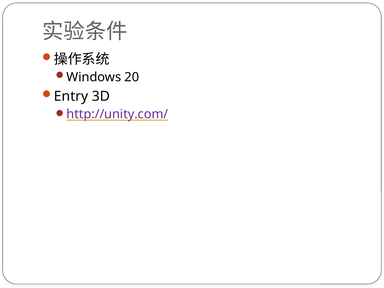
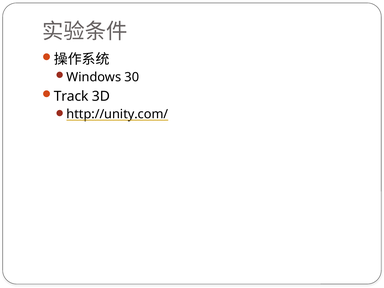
20: 20 -> 30 (132, 77)
Entry: Entry -> Track (71, 96)
http://unity.com/ colour: purple -> black (117, 114)
